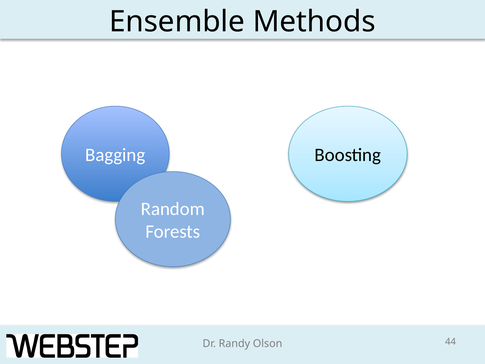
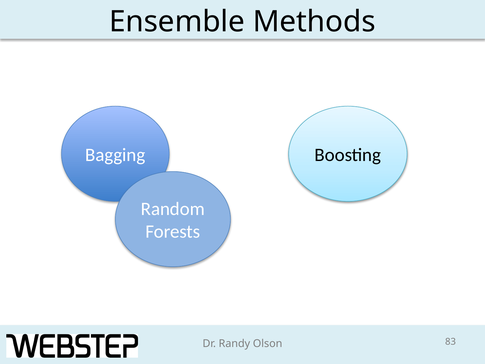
44: 44 -> 83 (451, 342)
